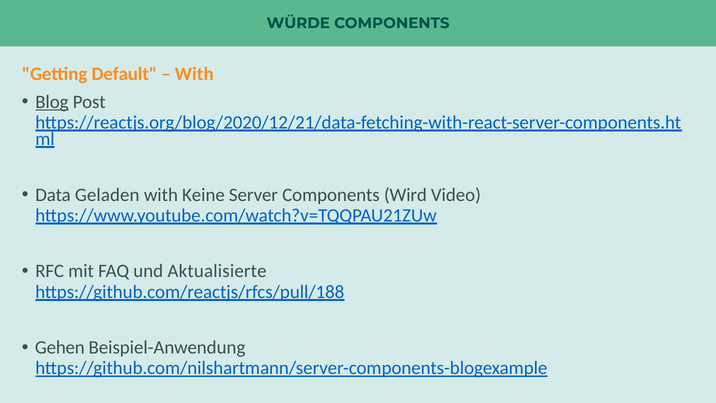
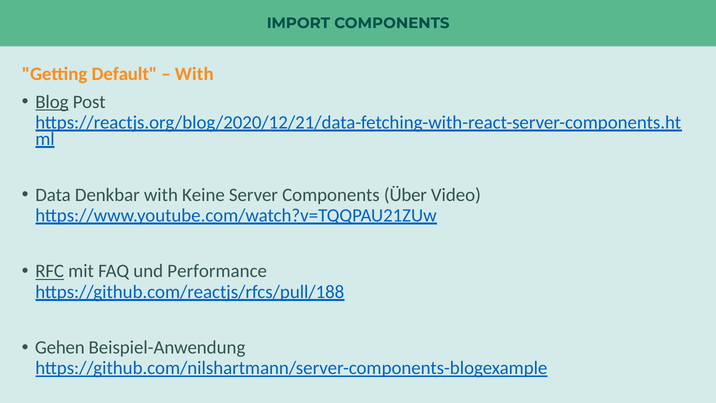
WÜRDE: WÜRDE -> IMPORT (298, 23)
Geladen: Geladen -> Denkbar (107, 195)
Wird: Wird -> Über (405, 195)
RFC underline: none -> present (50, 271)
Aktualisierte: Aktualisierte -> Performance (217, 271)
